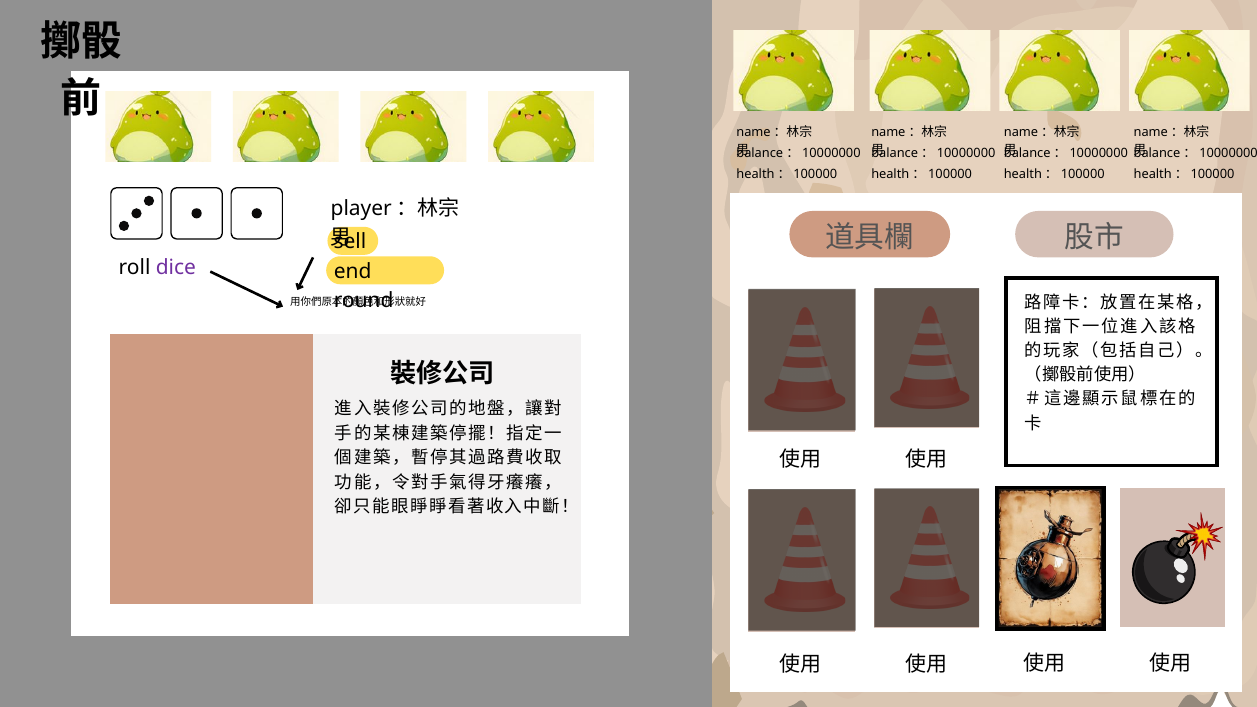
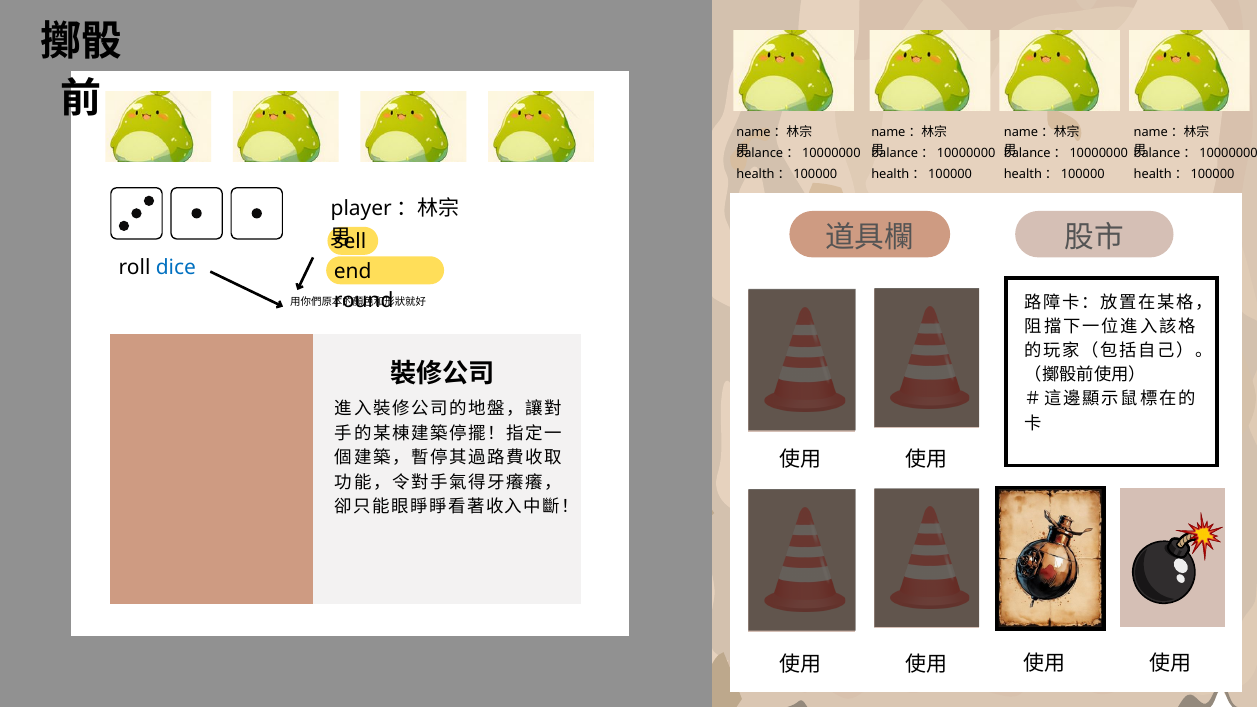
dice colour: purple -> blue (176, 267)
